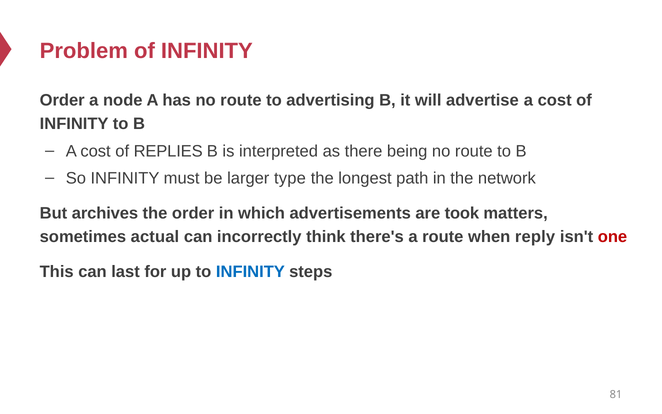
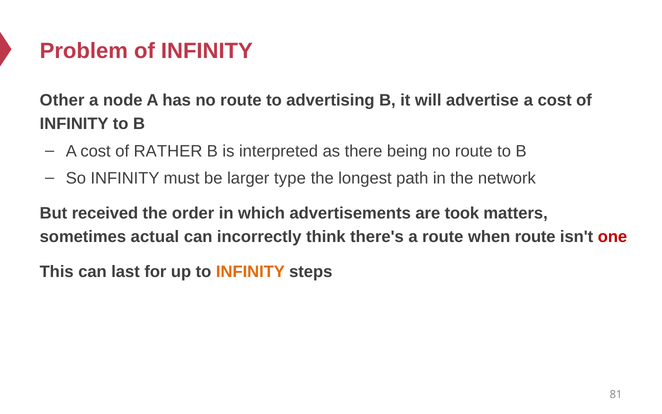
Order: Order -> Other (62, 100)
REPLIES: REPLIES -> RATHER (168, 151)
archives: archives -> received (105, 213)
when reply: reply -> route (535, 237)
INFINITY colour: blue -> orange (250, 272)
